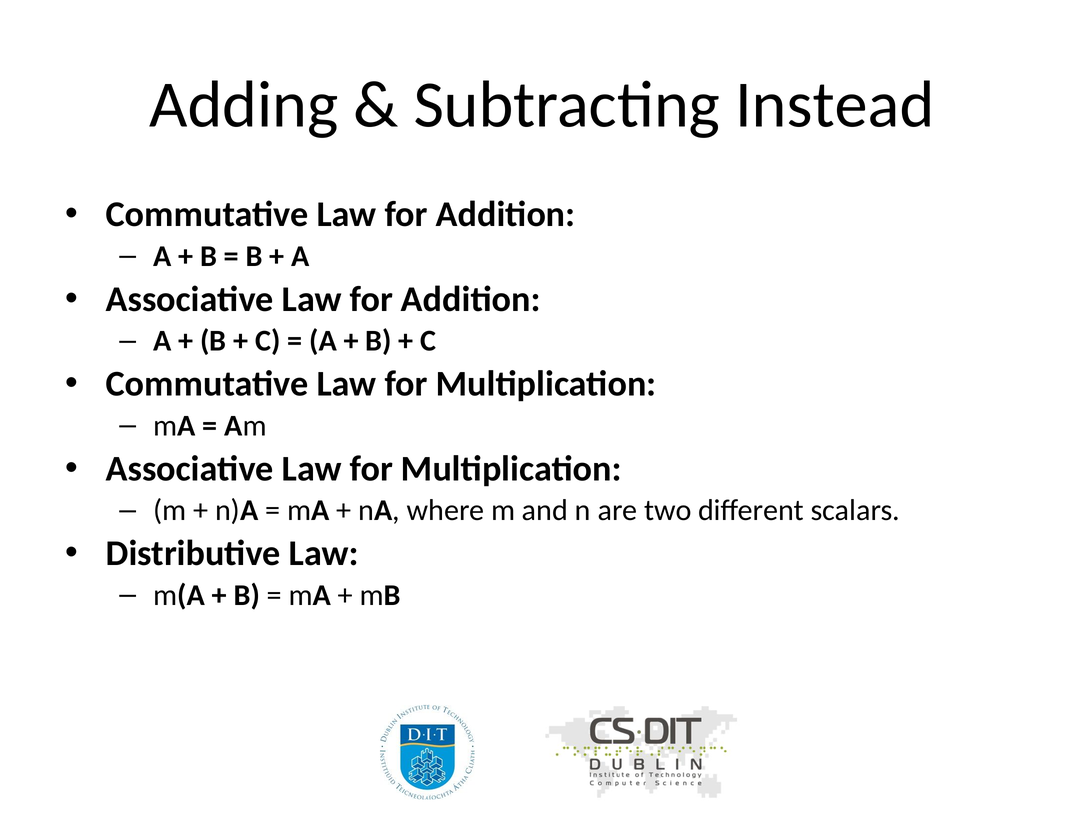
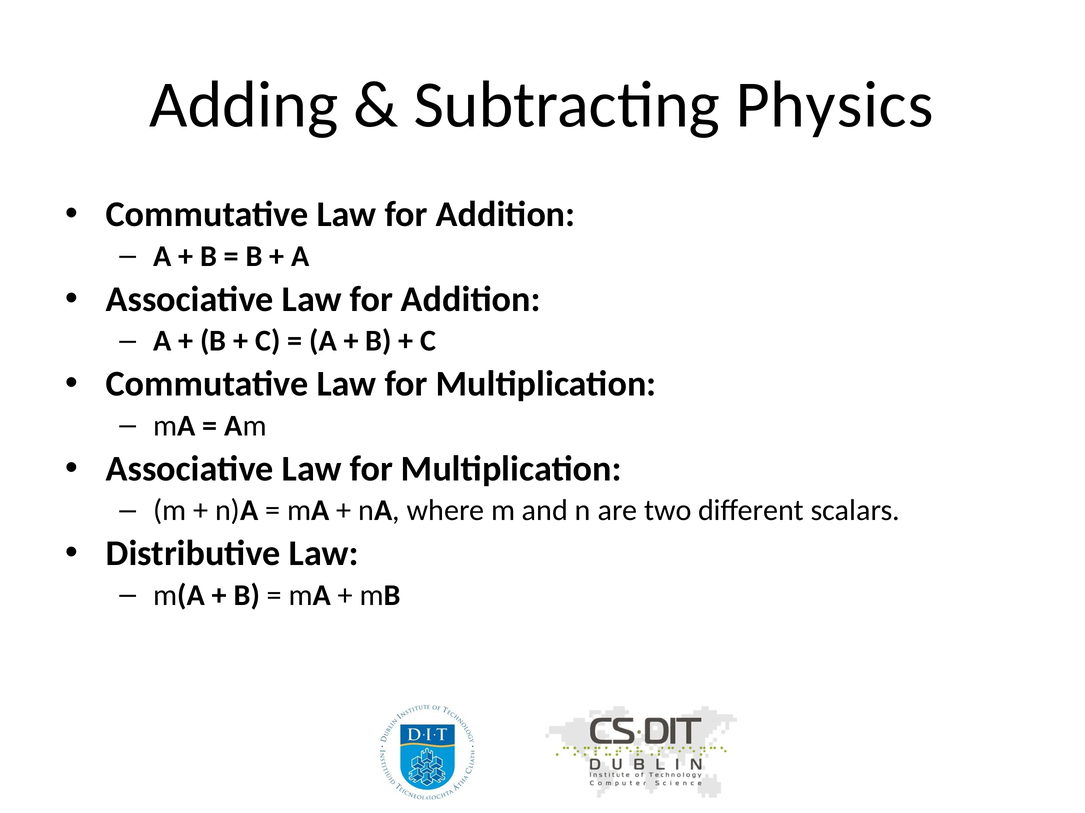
Instead: Instead -> Physics (835, 105)
